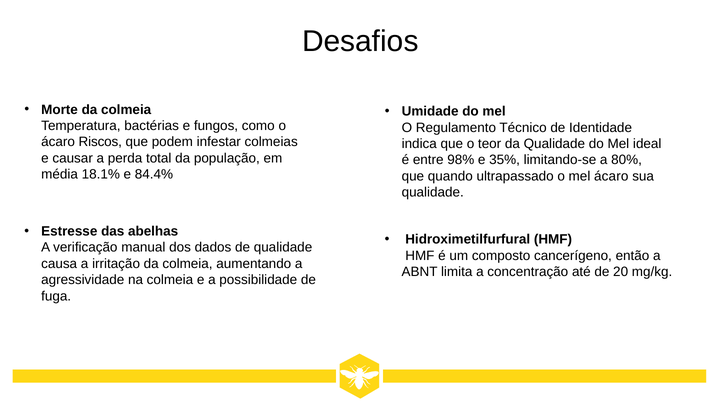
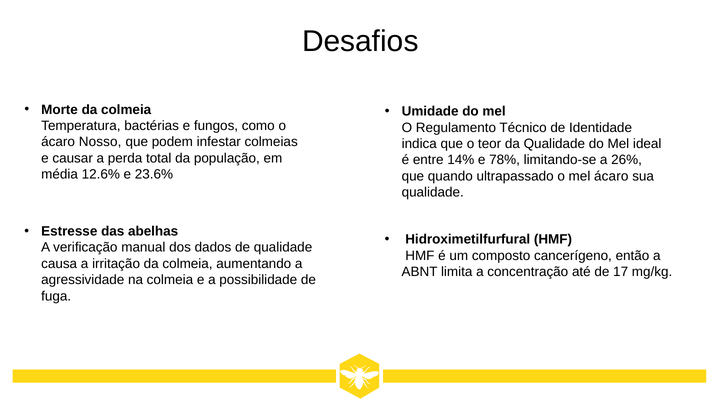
Riscos: Riscos -> Nosso (100, 142)
98%: 98% -> 14% (461, 160)
35%: 35% -> 78% (505, 160)
80%: 80% -> 26% (627, 160)
18.1%: 18.1% -> 12.6% (101, 174)
84.4%: 84.4% -> 23.6% (154, 174)
20: 20 -> 17 (621, 272)
